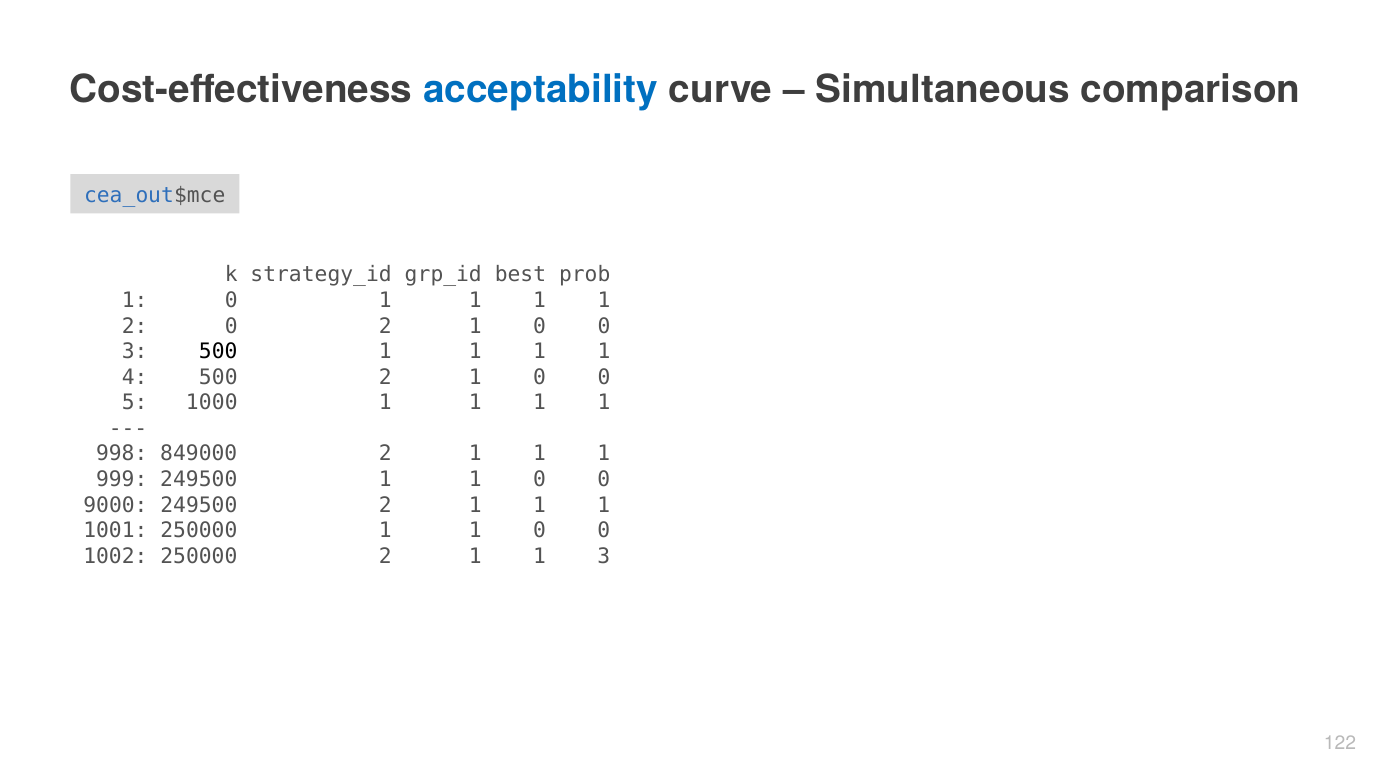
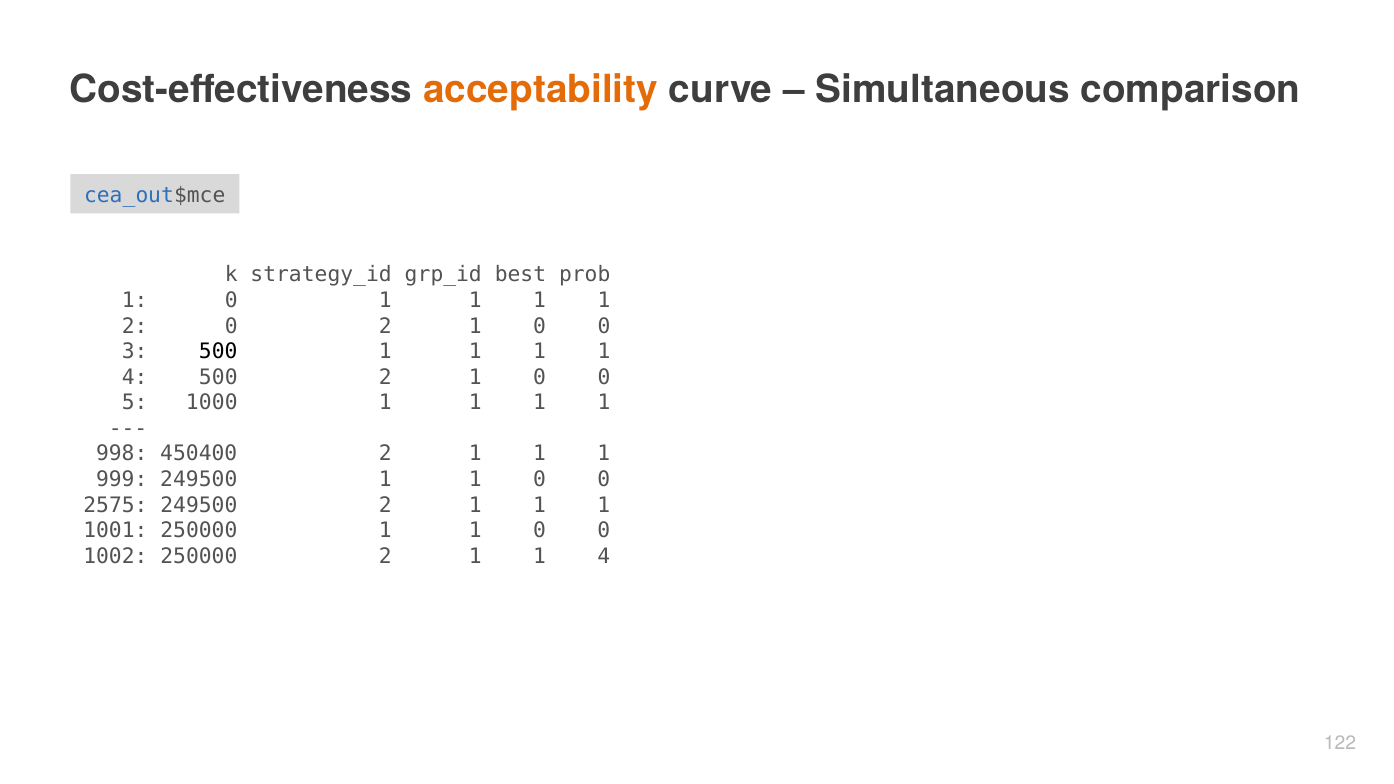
acceptability colour: blue -> orange (541, 90)
849000: 849000 -> 450400 (199, 454)
9000: 9000 -> 2575 (115, 505)
2 1 1 3: 3 -> 4 (604, 556)
